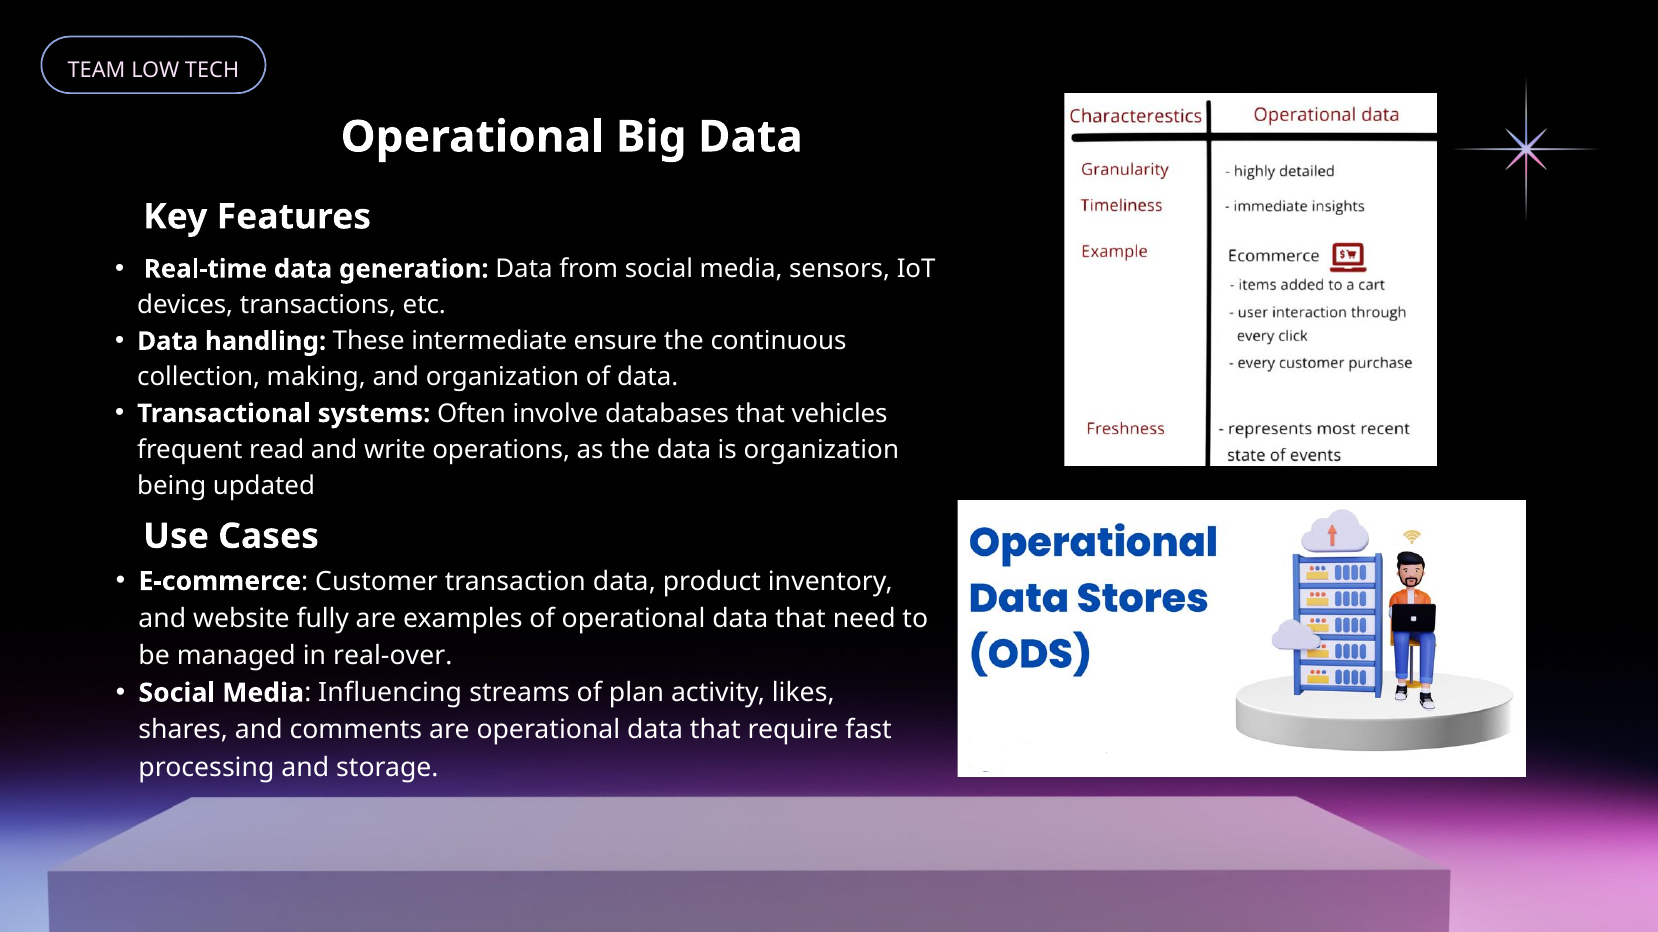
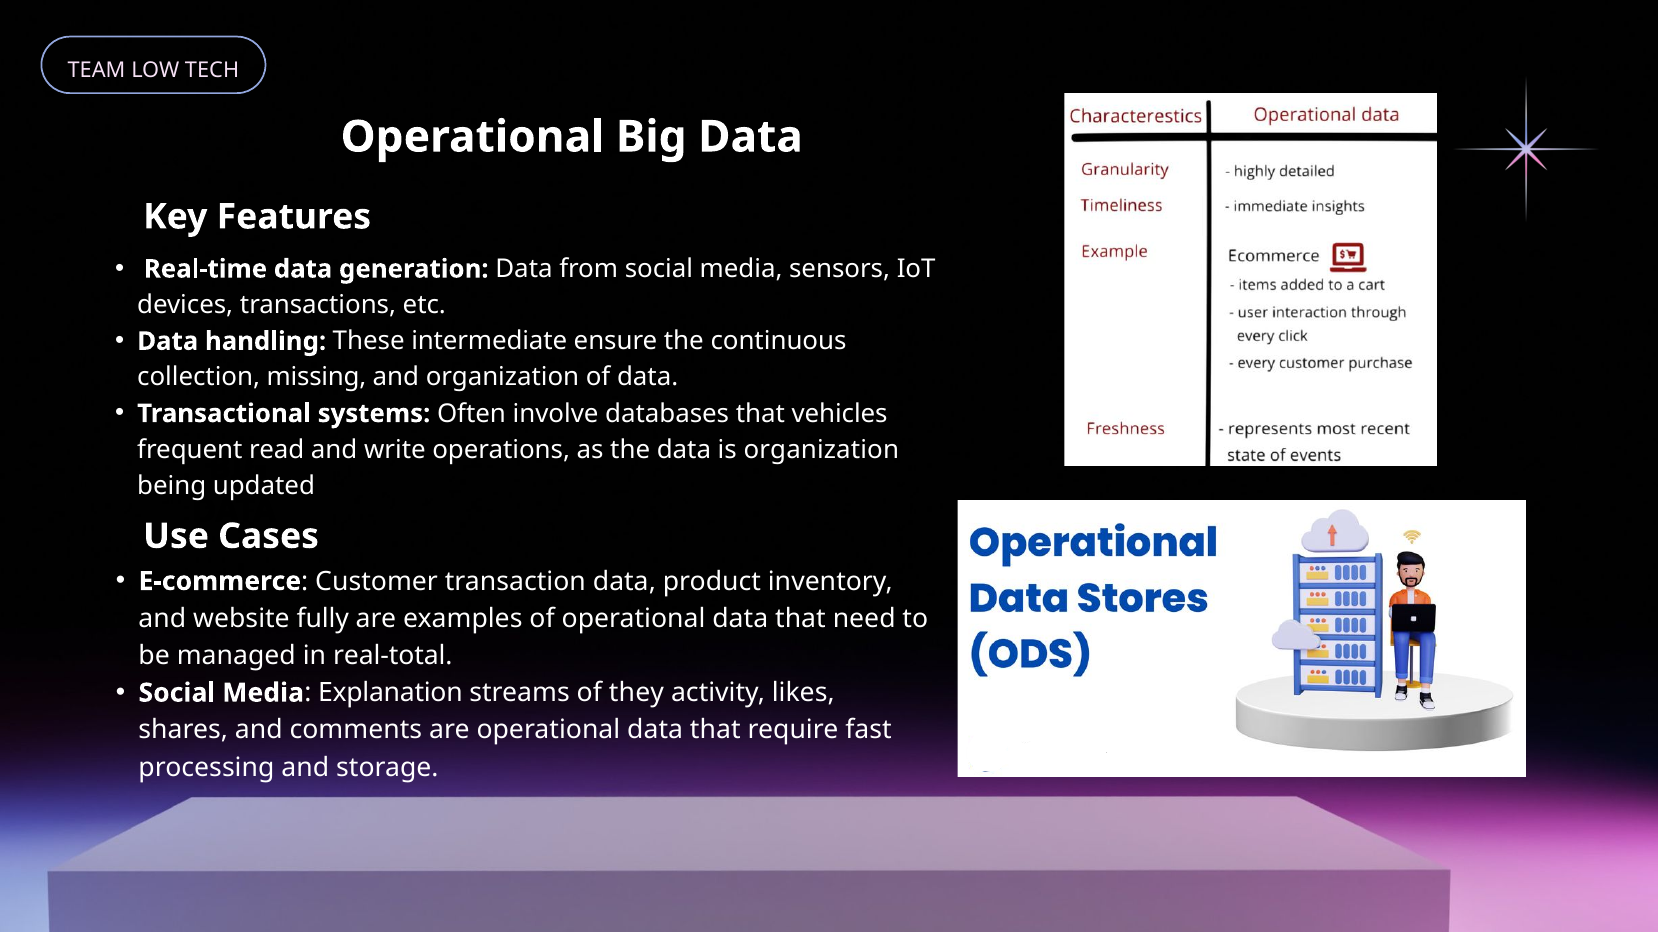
making: making -> missing (316, 378)
real-over: real-over -> real-total (393, 656)
Influencing: Influencing -> Explanation (390, 693)
plan: plan -> they (636, 693)
